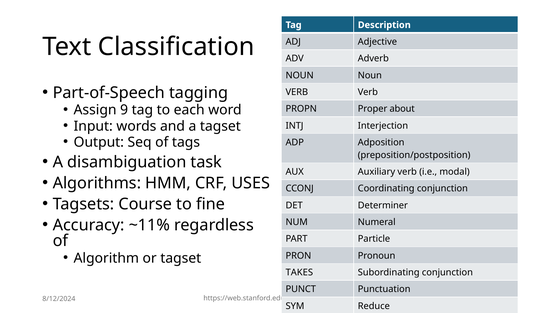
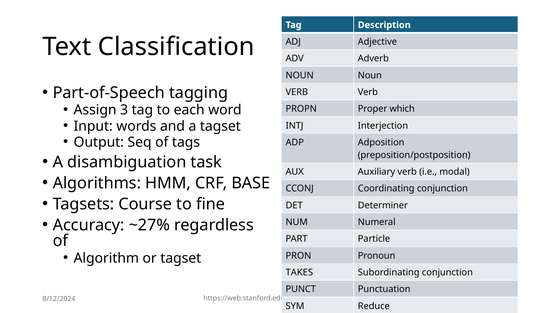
9: 9 -> 3 (124, 110)
about: about -> which (402, 109)
USES: USES -> BASE (251, 183)
~11%: ~11% -> ~27% (149, 225)
